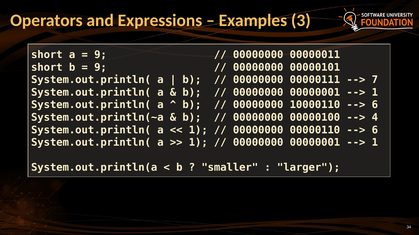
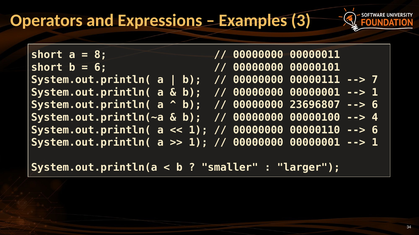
9: 9 -> 8 (100, 55)
9: 9 -> 6 (100, 67)
10000110: 10000110 -> 23696807 (315, 105)
